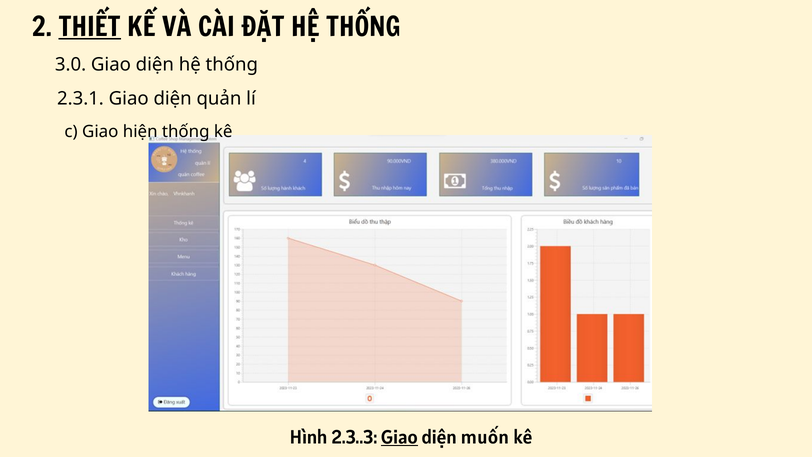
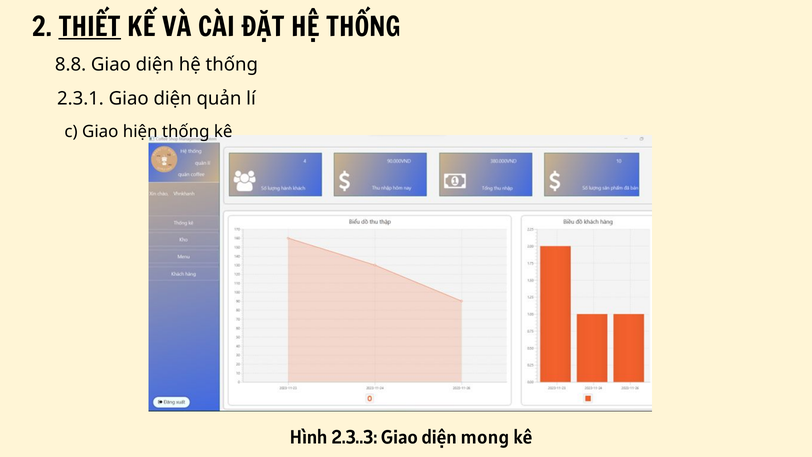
3.0: 3.0 -> 8.8 (71, 65)
Giao underline: present -> none (399, 437)
muốn: muốn -> mong (485, 437)
